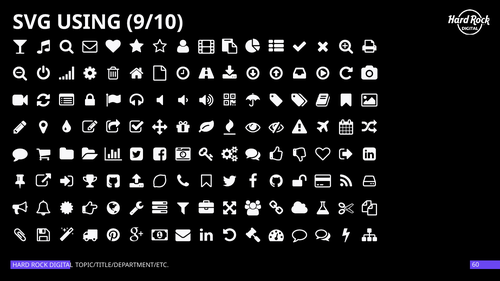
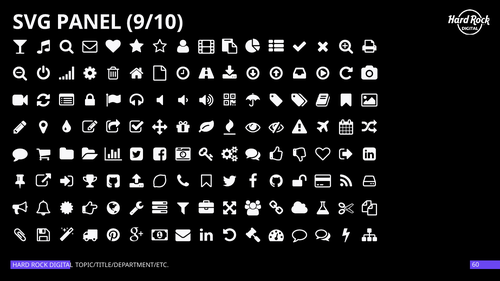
USING: USING -> PANEL (89, 22)
